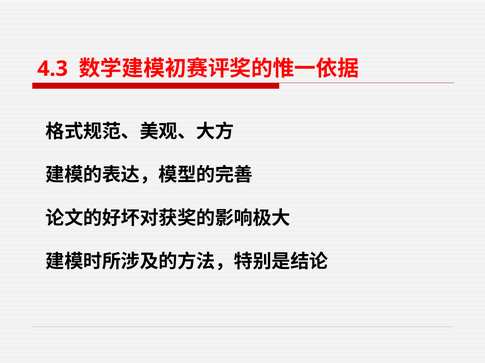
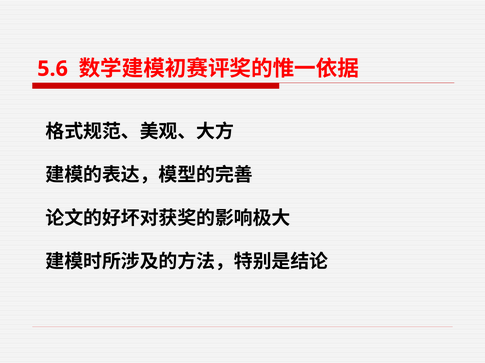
4.3: 4.3 -> 5.6 (53, 69)
